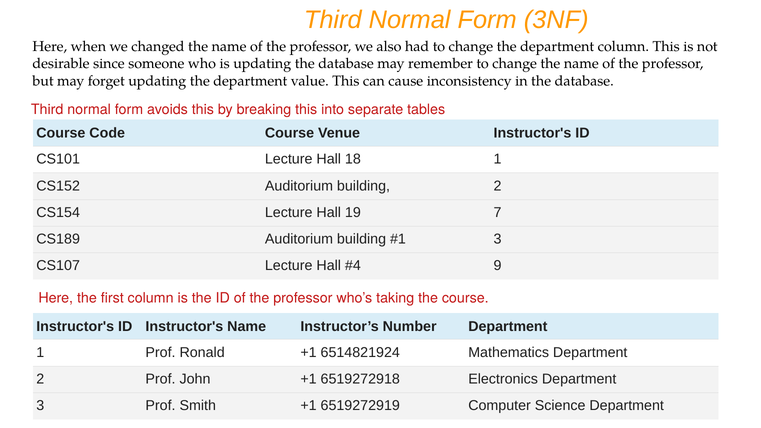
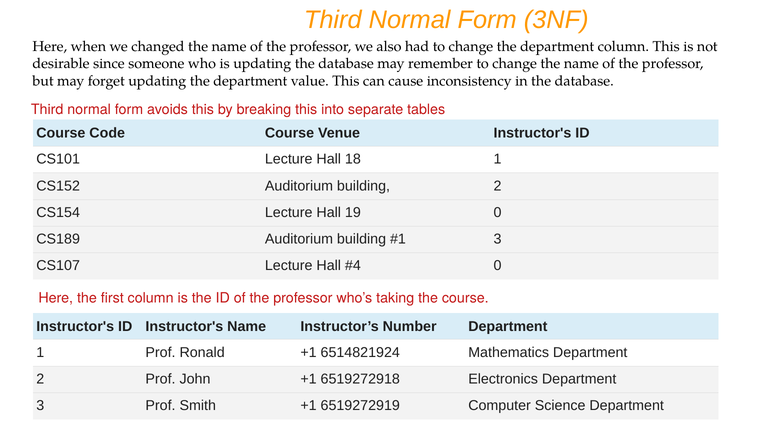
19 7: 7 -> 0 (498, 213)
9: 9 -> 0 (498, 266)
